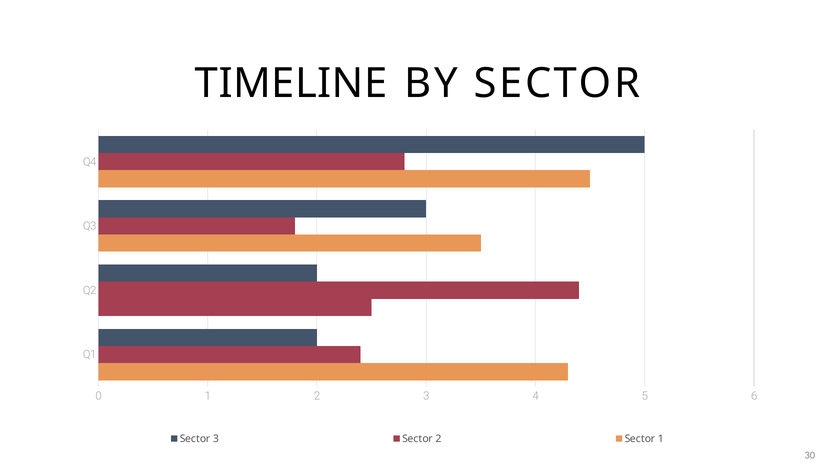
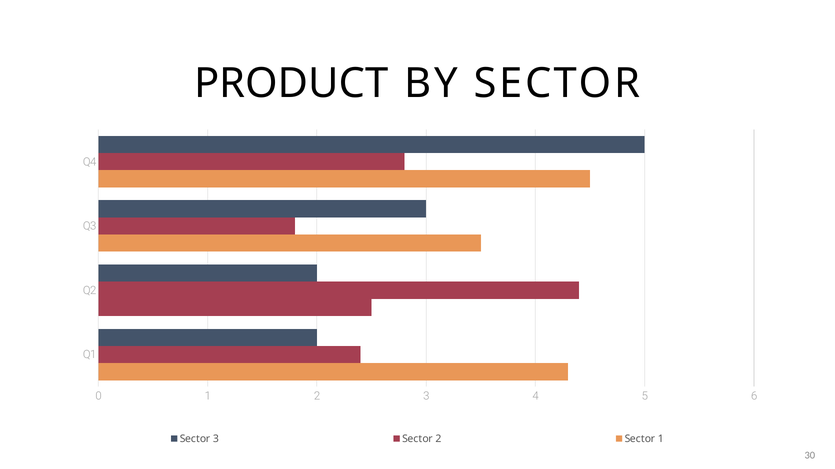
TIMELINE: TIMELINE -> PRODUCT (291, 84)
